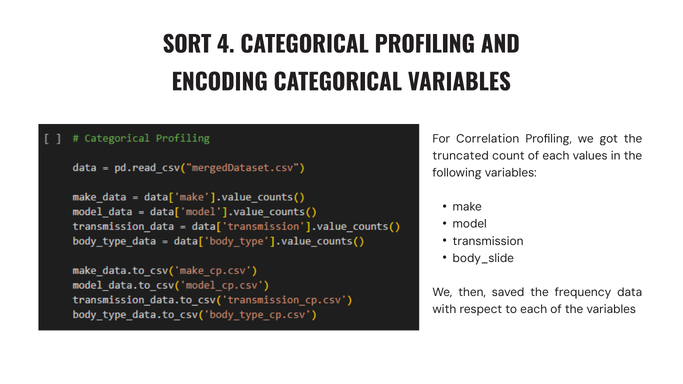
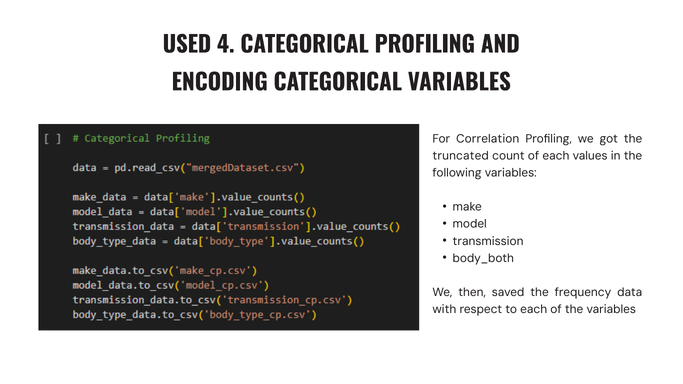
SORT: SORT -> USED (187, 45)
body_slide: body_slide -> body_both (483, 258)
